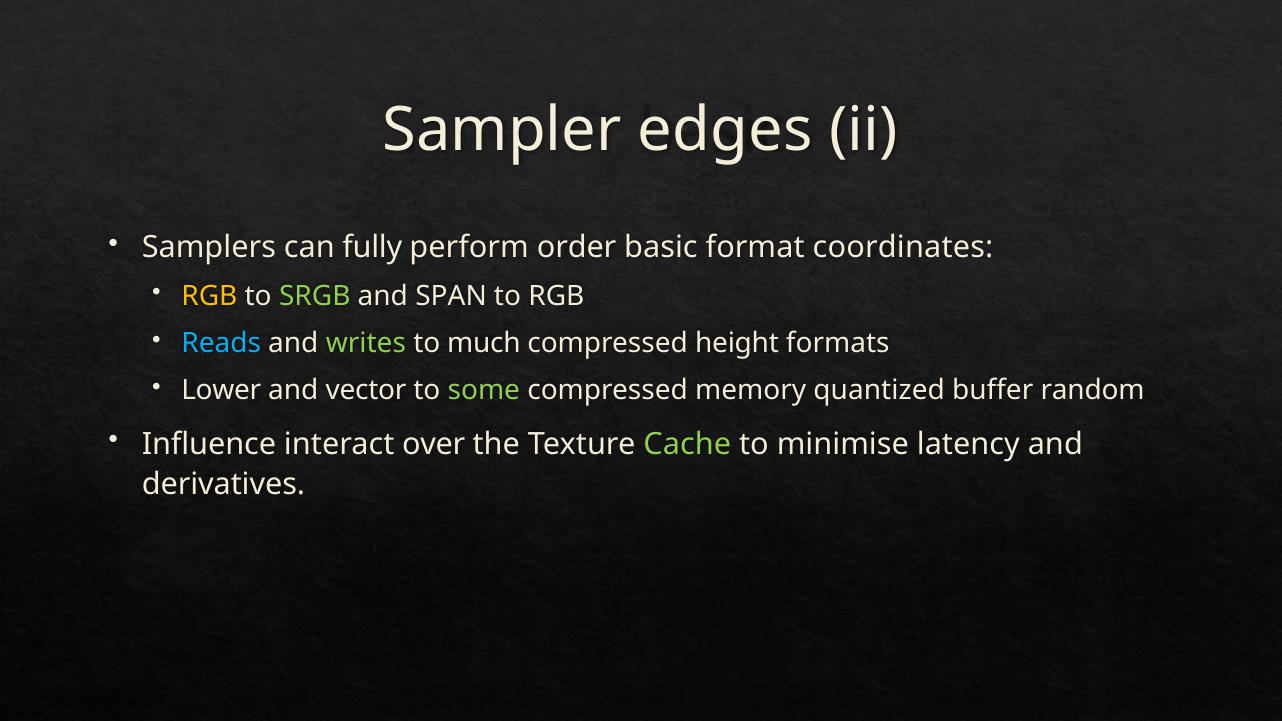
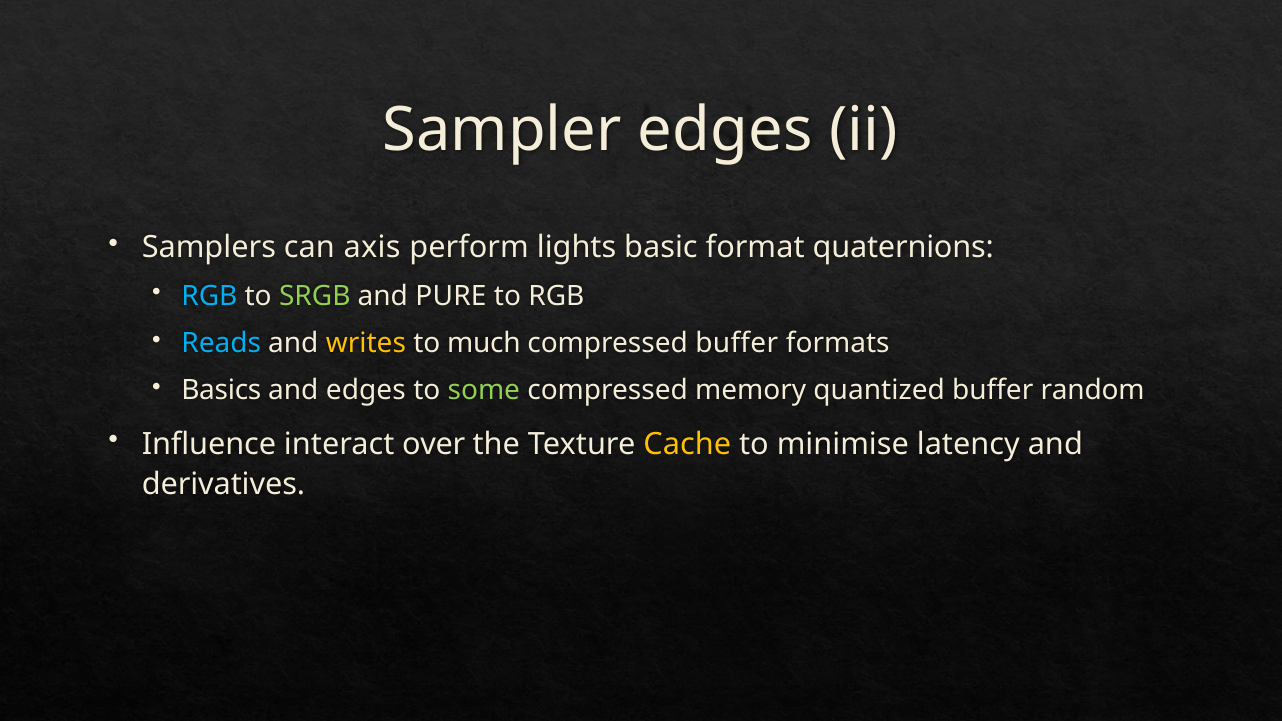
fully: fully -> axis (372, 247)
order: order -> lights (577, 247)
coordinates: coordinates -> quaternions (903, 247)
RGB colour: yellow -> light blue (209, 296)
SPAN: SPAN -> PURE (451, 296)
writes colour: light green -> yellow (366, 343)
compressed height: height -> buffer (737, 343)
Lower: Lower -> Basics (221, 391)
and vector: vector -> edges (366, 391)
Cache colour: light green -> yellow (687, 444)
